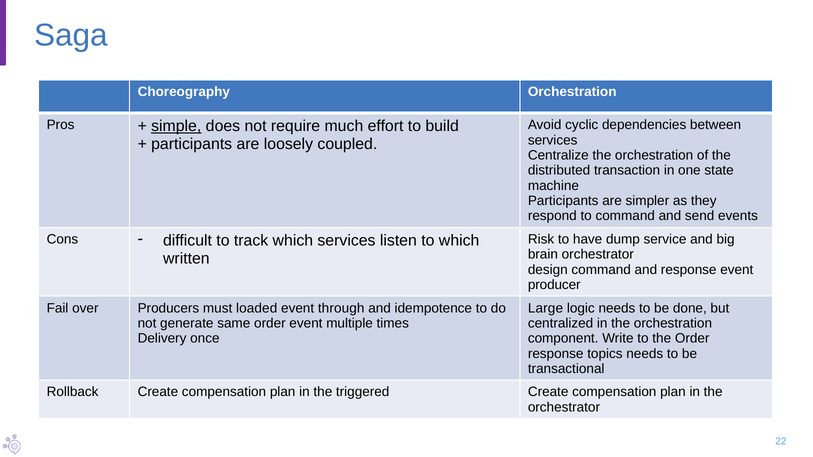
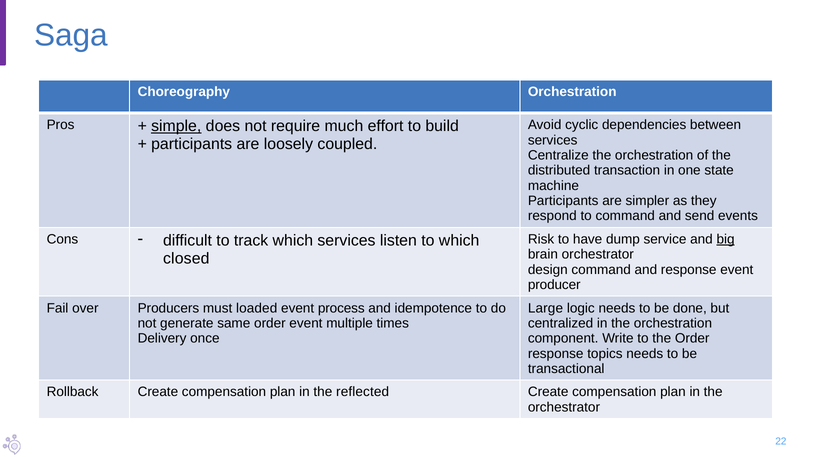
big underline: none -> present (726, 239)
written: written -> closed (186, 258)
through: through -> process (341, 308)
triggered: triggered -> reflected (363, 392)
